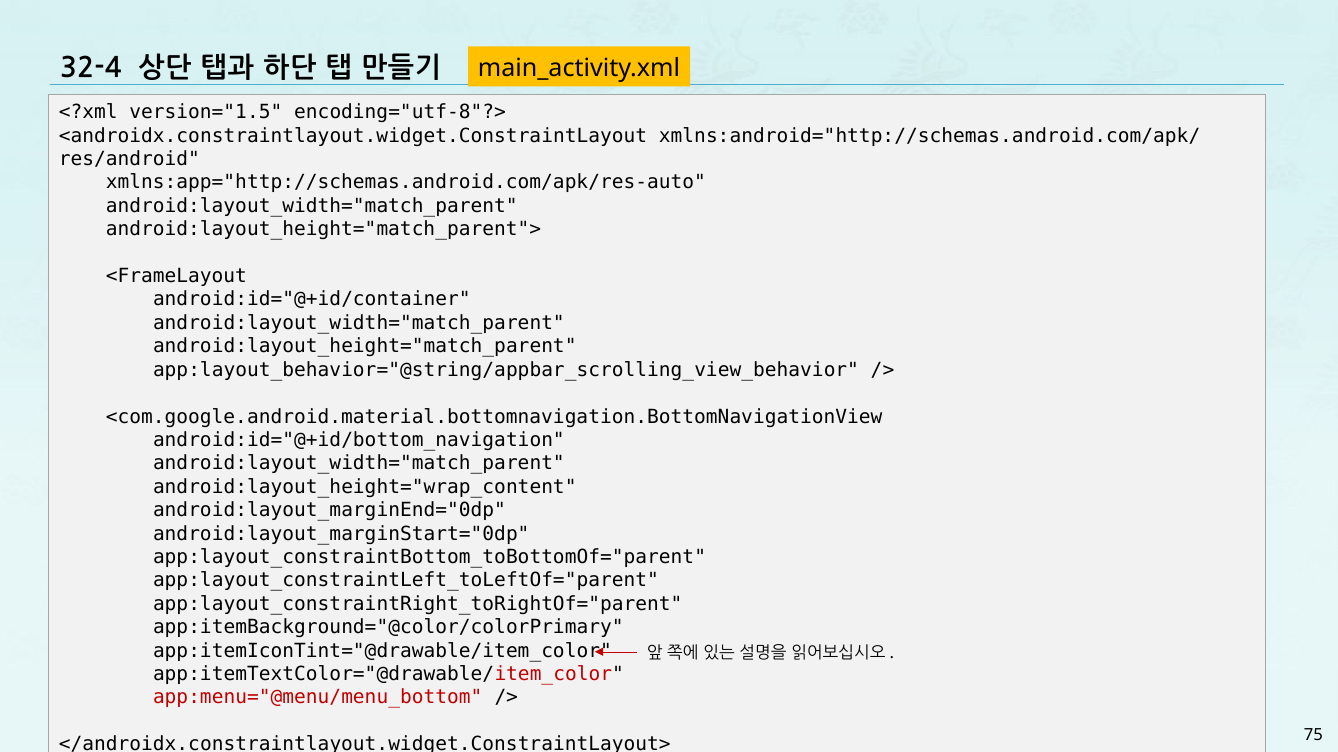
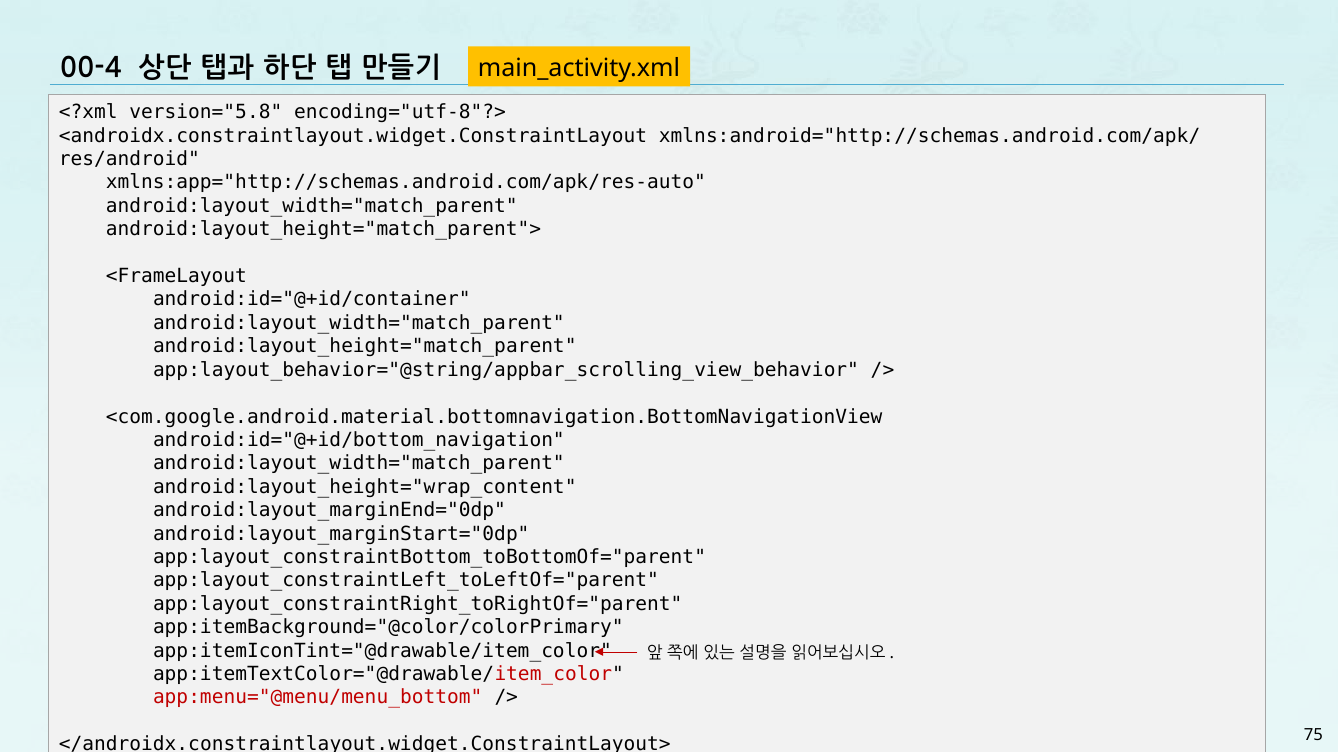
32-4: 32-4 -> 00-4 (91, 69)
version="1.5: version="1.5 -> version="5.8 (206, 112)
